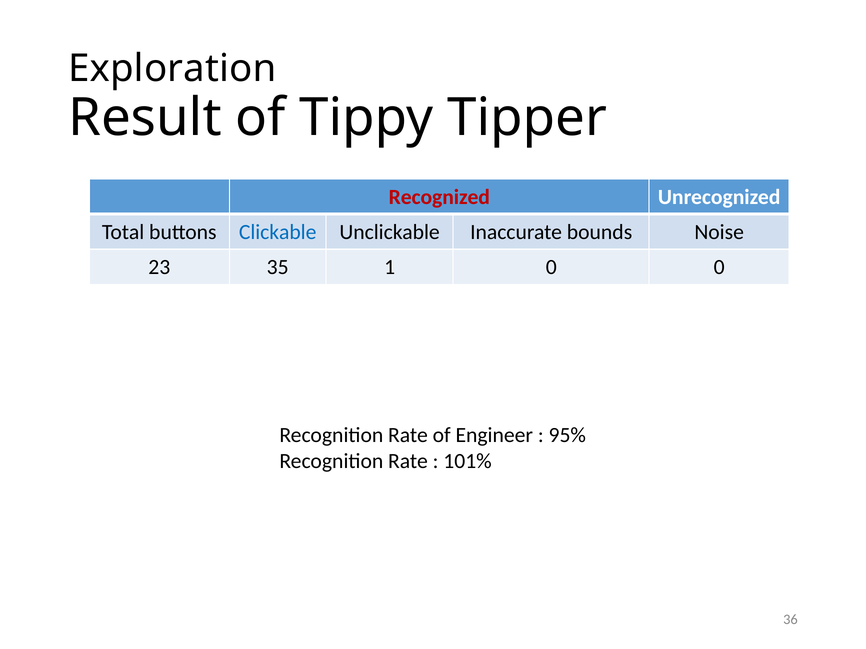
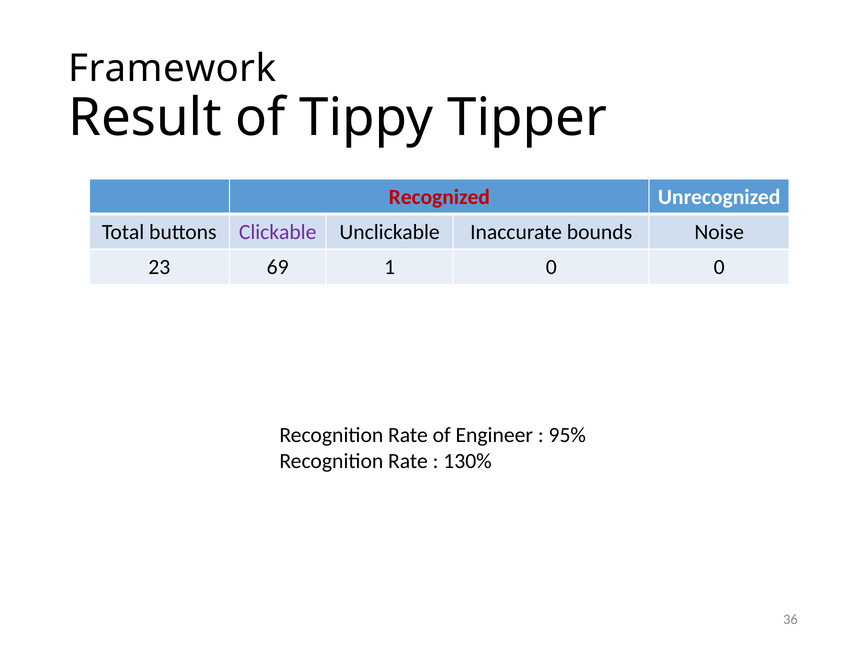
Exploration: Exploration -> Framework (172, 68)
Clickable colour: blue -> purple (278, 232)
35: 35 -> 69 (278, 267)
101%: 101% -> 130% (468, 461)
